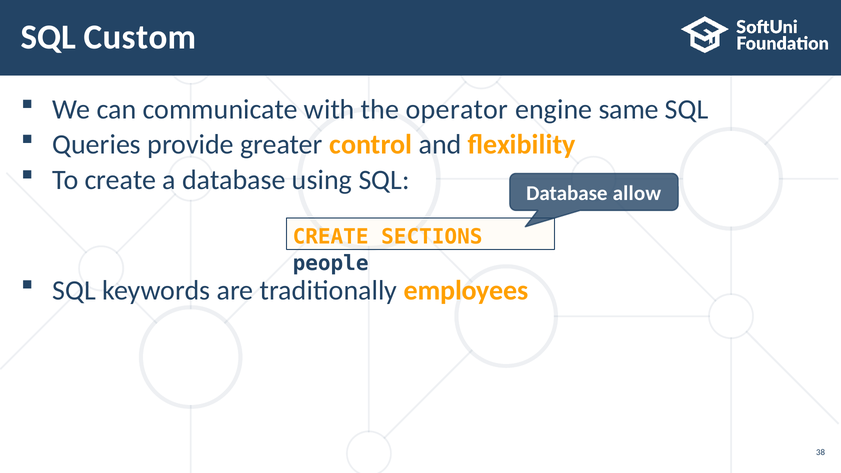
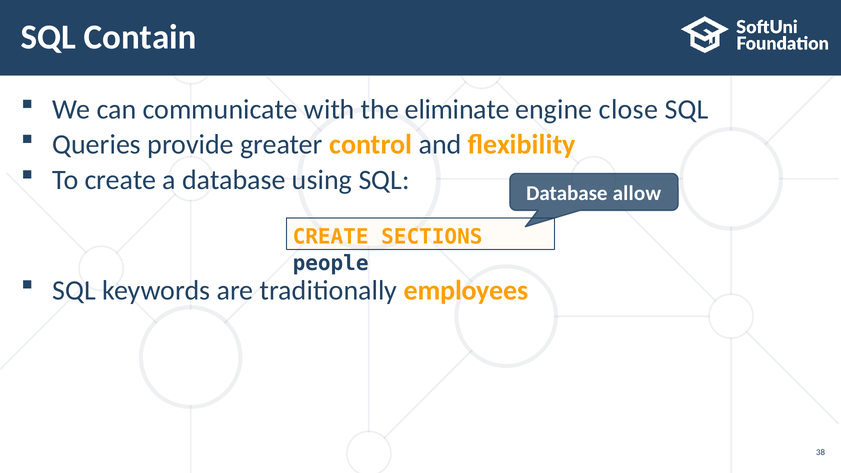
Custom: Custom -> Contain (140, 37)
operator: operator -> eliminate (457, 109)
same: same -> close (628, 109)
